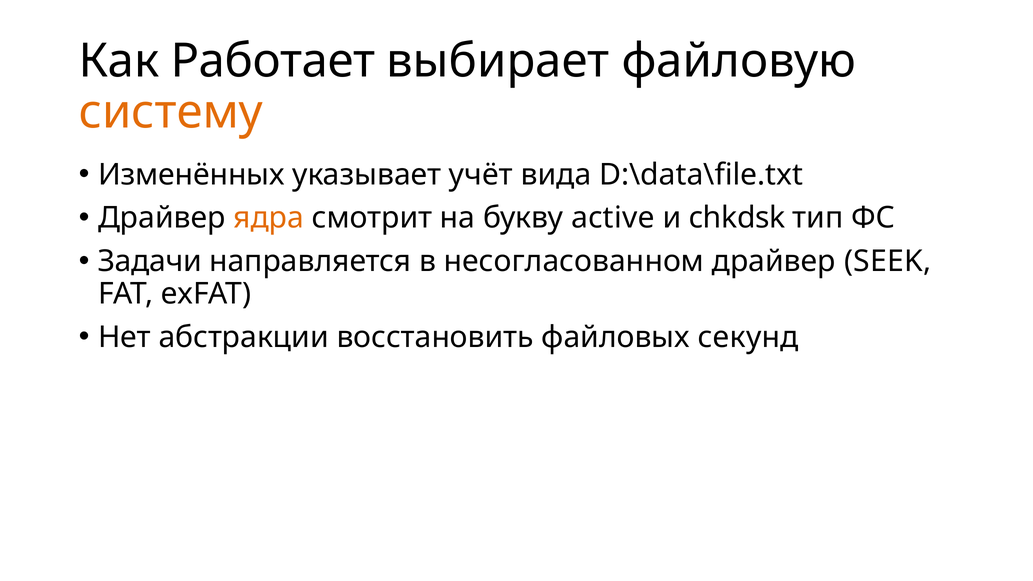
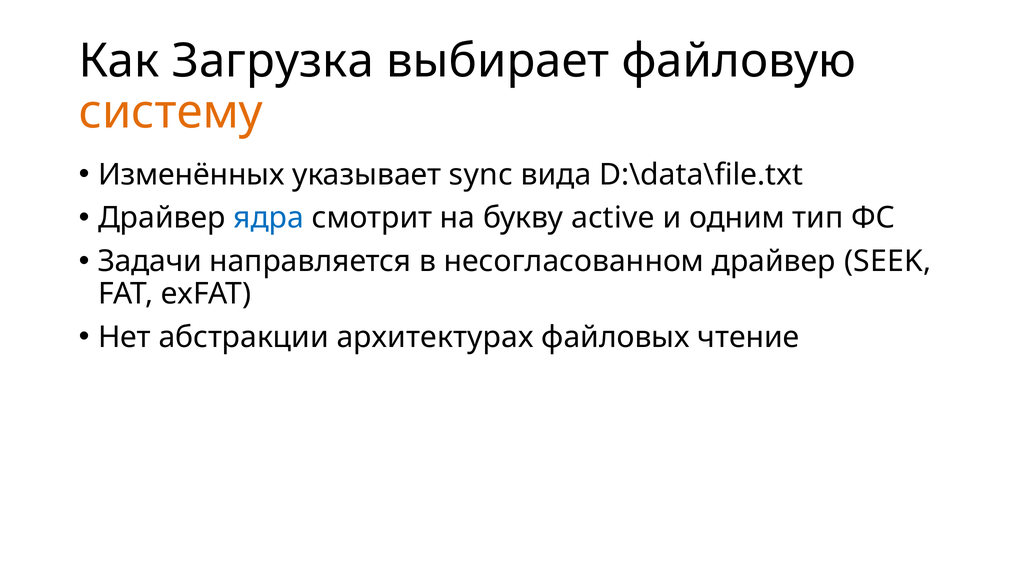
Работает: Работает -> Загрузка (273, 61)
учёт: учёт -> sync (481, 175)
ядра colour: orange -> blue (269, 218)
chkdsk: chkdsk -> одним (737, 218)
восстановить: восстановить -> архитектурах (435, 337)
секунд: секунд -> чтение (748, 337)
